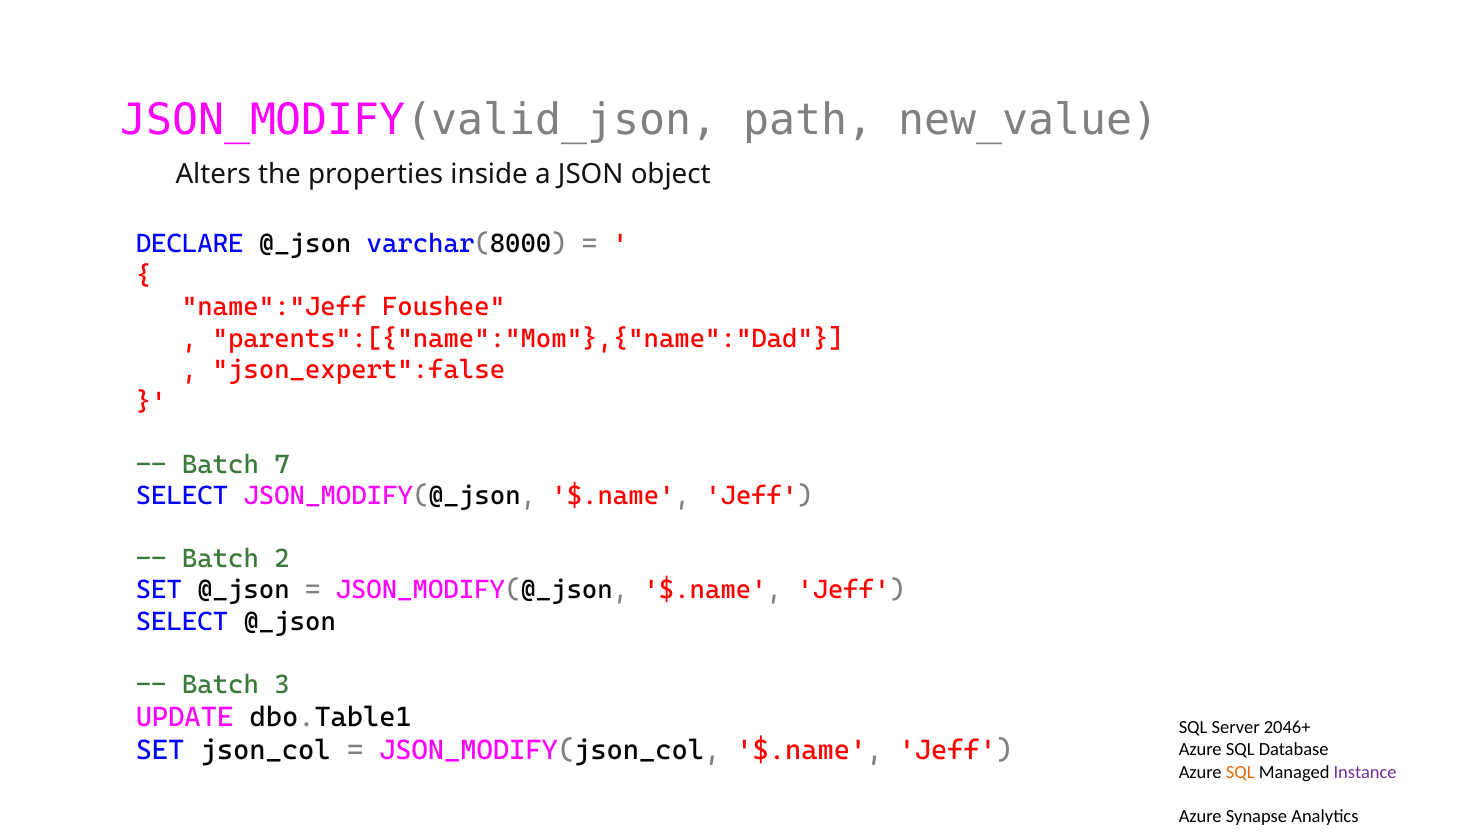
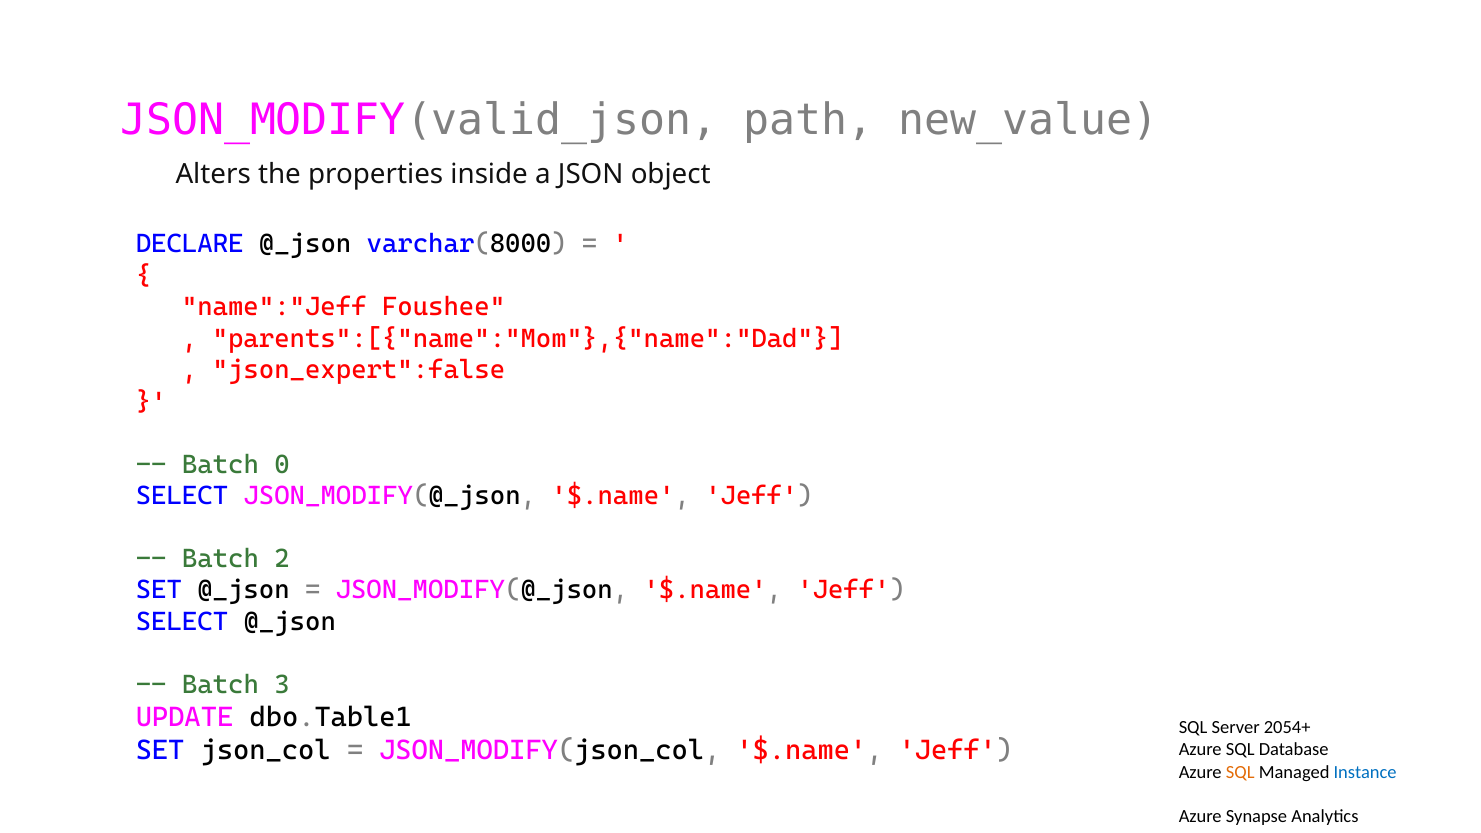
7: 7 -> 0 (282, 464)
2046+: 2046+ -> 2054+ (1287, 728)
Instance colour: purple -> blue (1365, 772)
